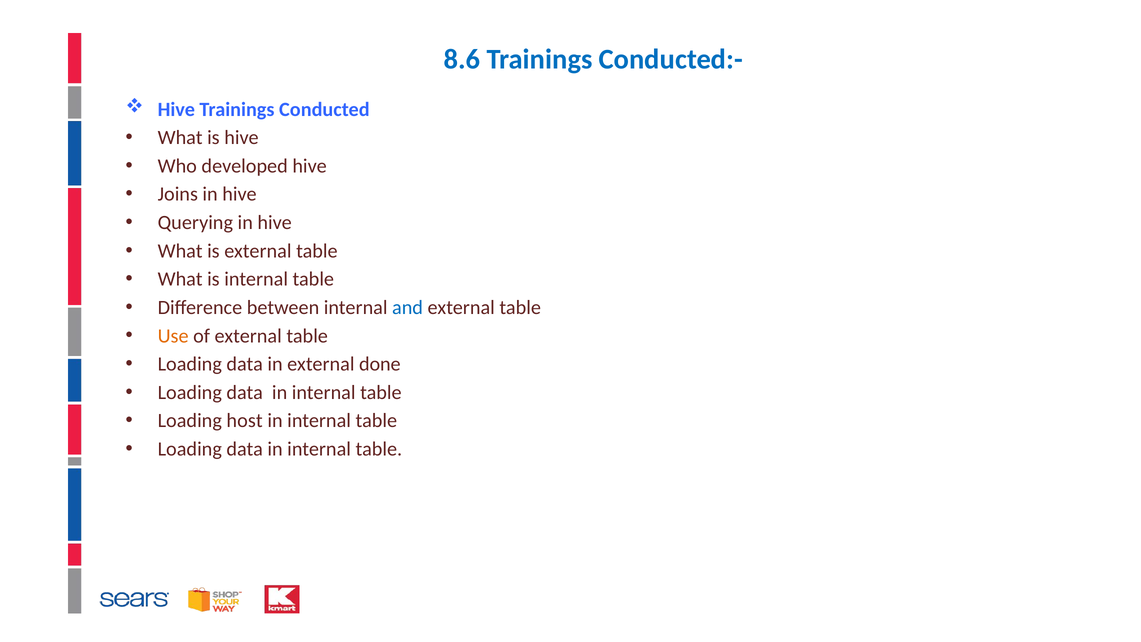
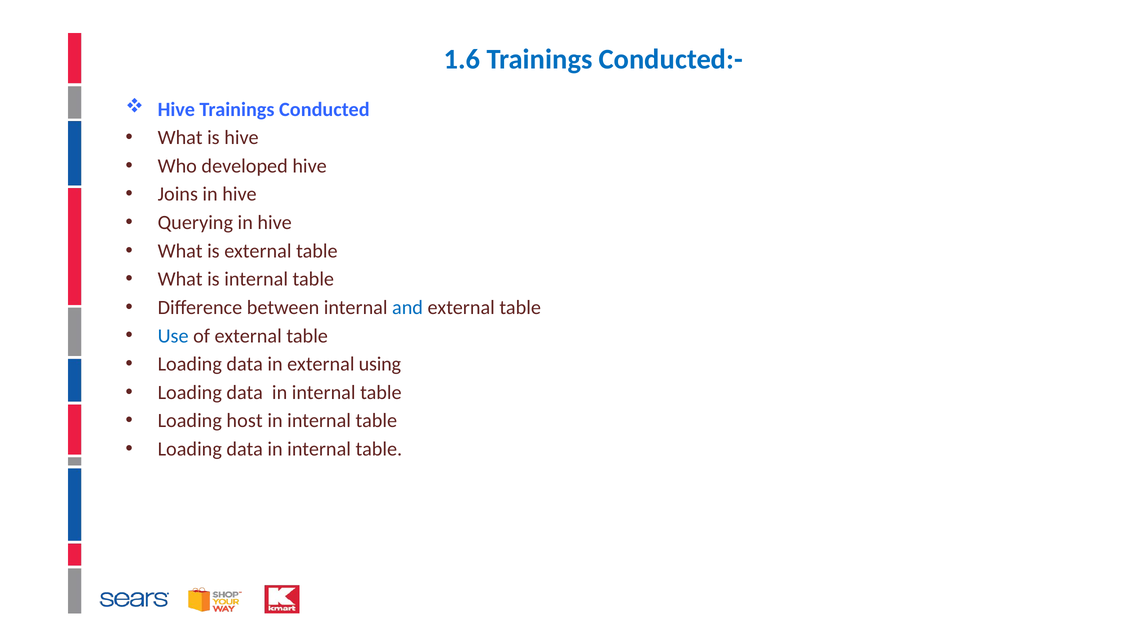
8.6: 8.6 -> 1.6 (462, 59)
Use colour: orange -> blue (173, 336)
done: done -> using (380, 364)
